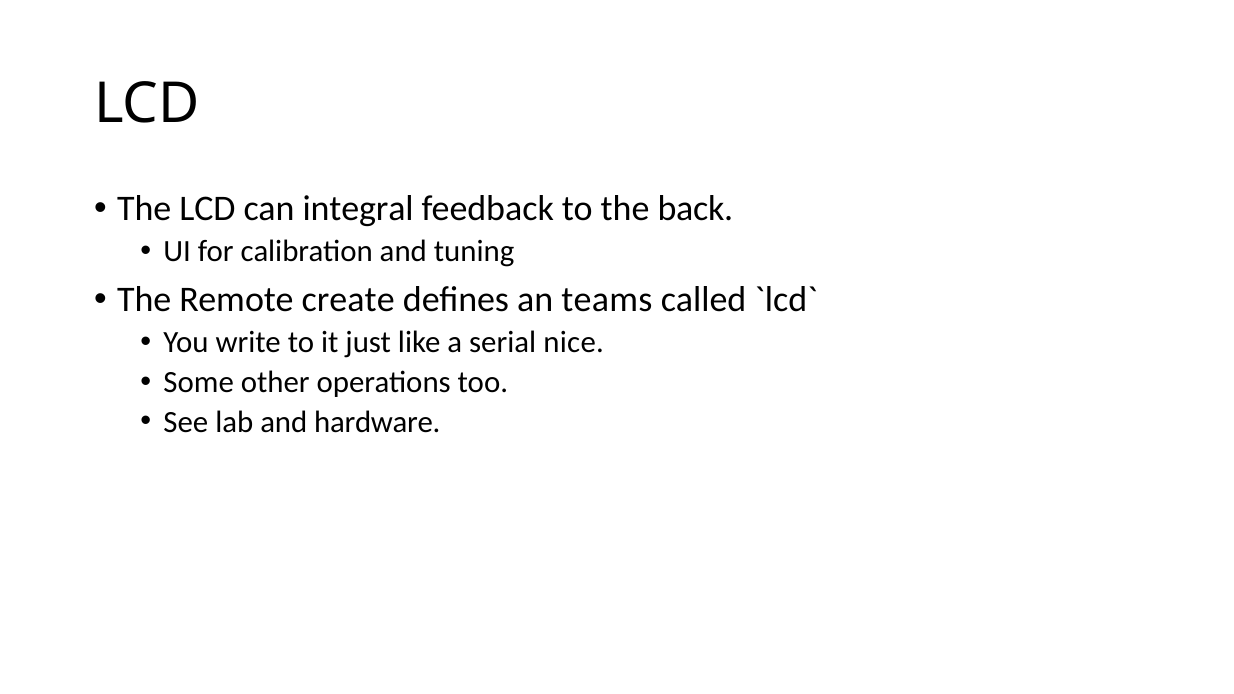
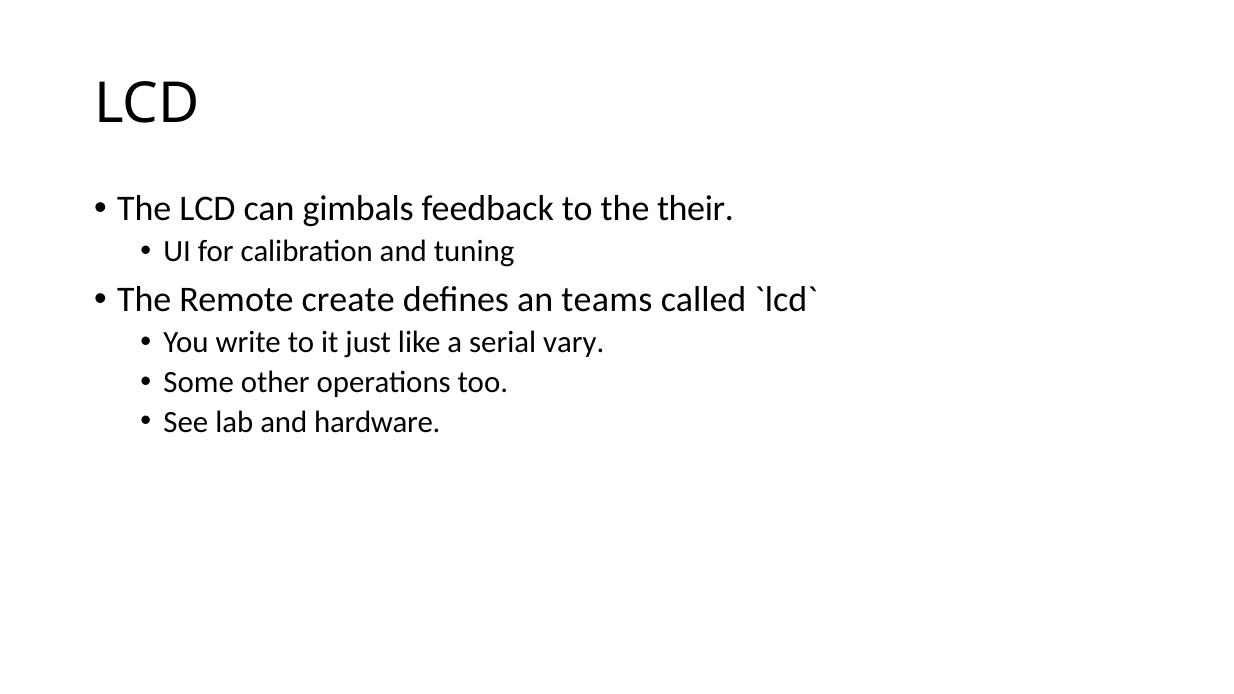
integral: integral -> gimbals (358, 209)
back: back -> their (695, 209)
nice: nice -> vary (574, 343)
